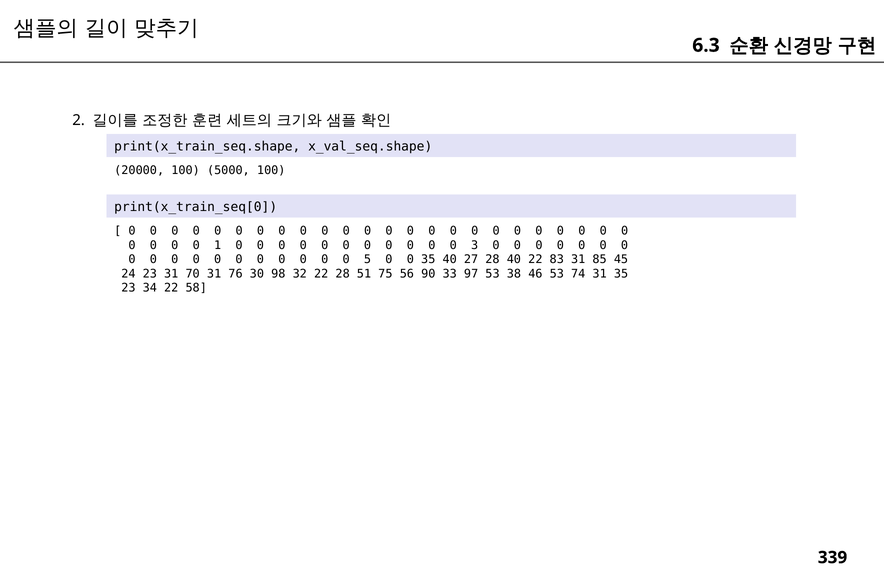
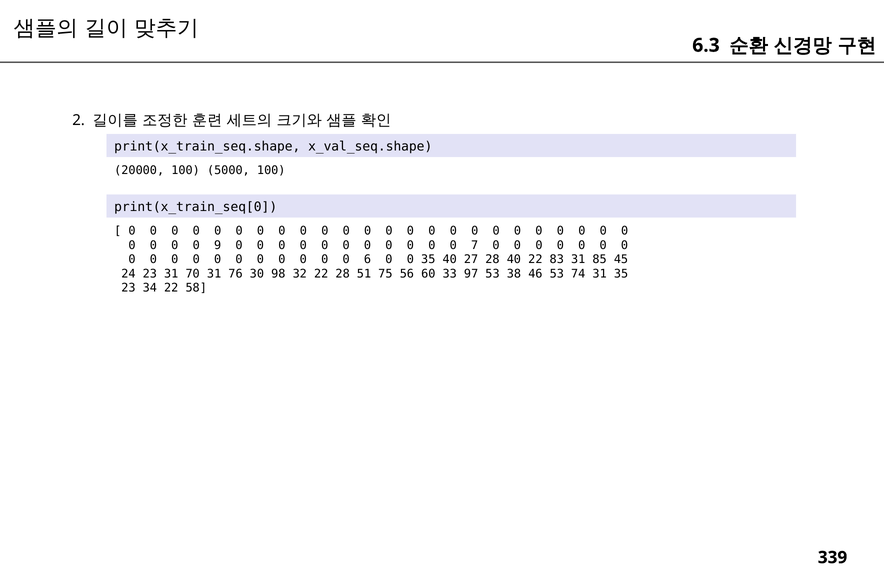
1: 1 -> 9 (218, 245)
3: 3 -> 7 (475, 245)
5: 5 -> 6 (367, 259)
90: 90 -> 60 (428, 273)
